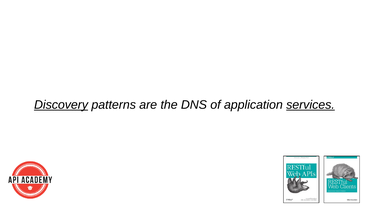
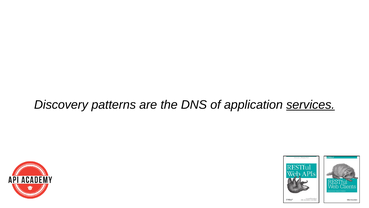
Discovery underline: present -> none (61, 105)
